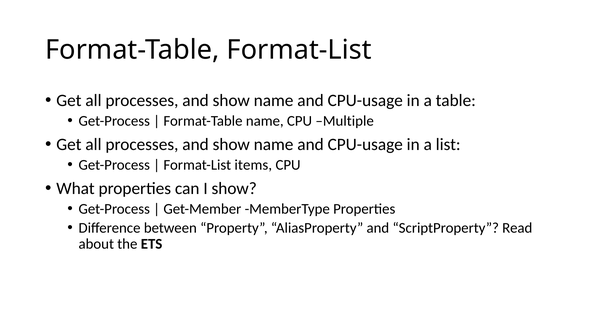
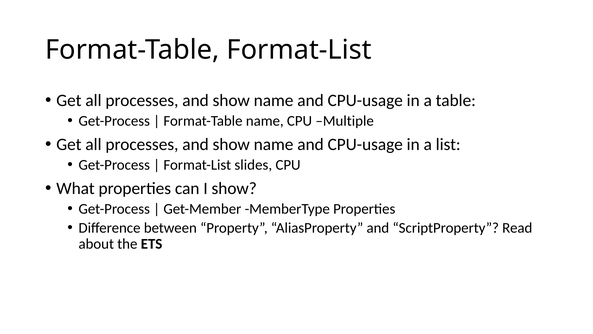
items: items -> slides (253, 165)
